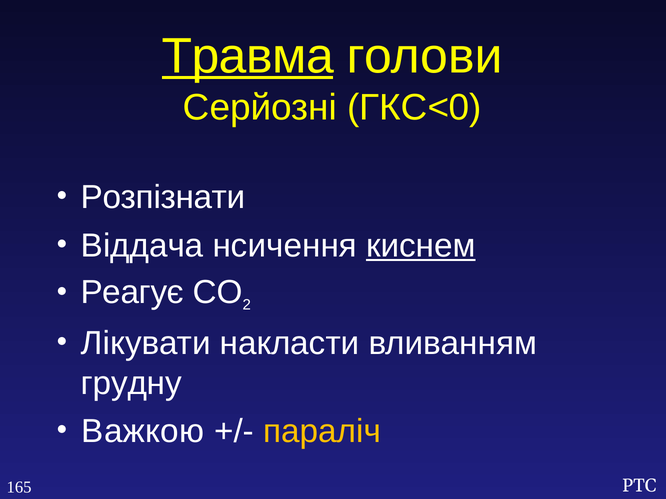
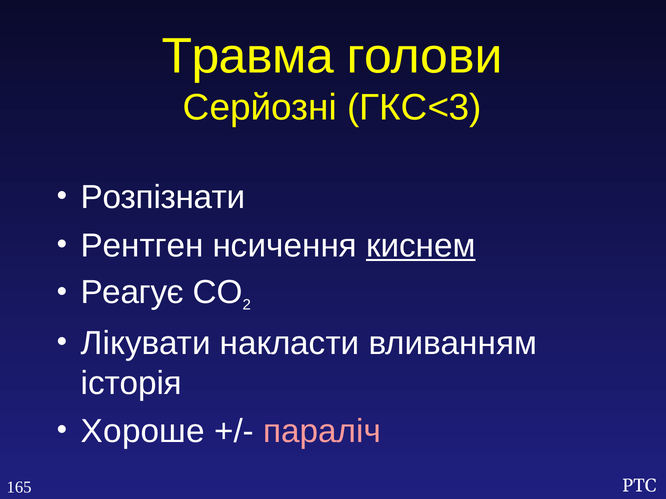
Травма underline: present -> none (248, 56)
ГКС<0: ГКС<0 -> ГКС<3 (415, 107)
Віддача: Віддача -> Рентген (142, 246)
грудну: грудну -> історія (131, 383)
Важкою: Важкою -> Хороше (143, 432)
параліч colour: yellow -> pink (322, 432)
